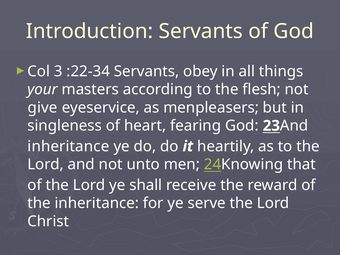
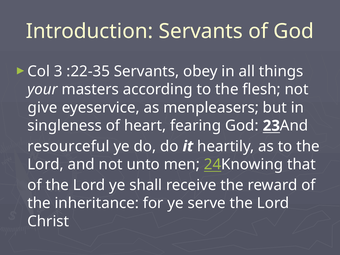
:22-34: :22-34 -> :22-35 (88, 71)
inheritance: inheritance -> resourceful (68, 146)
